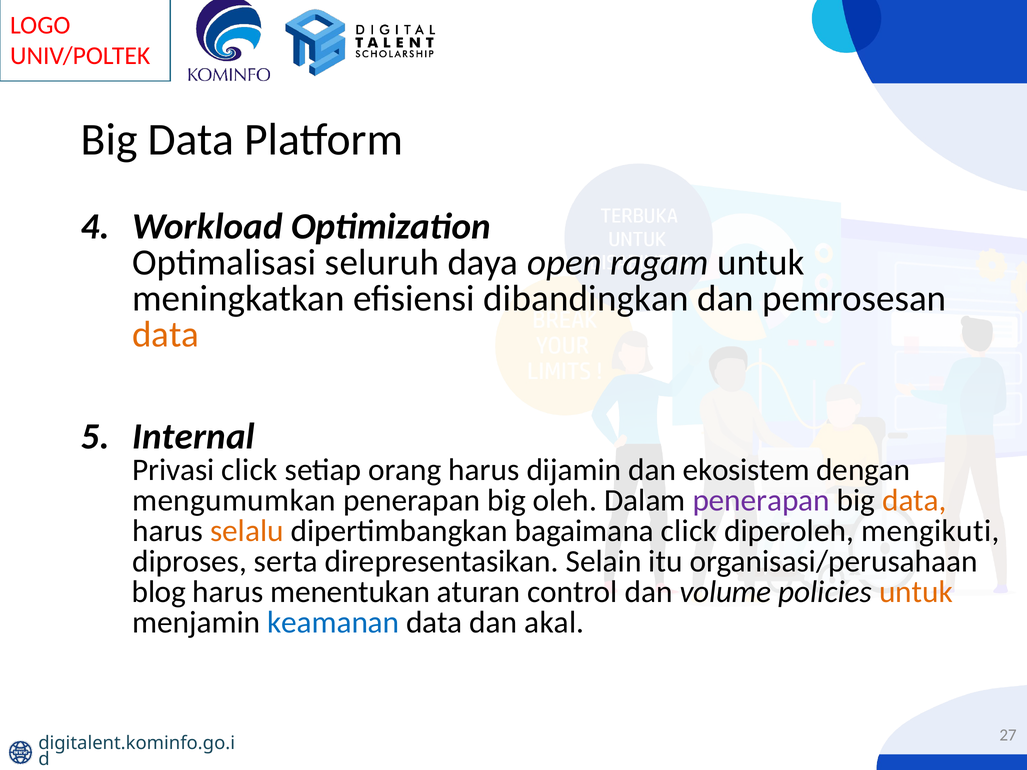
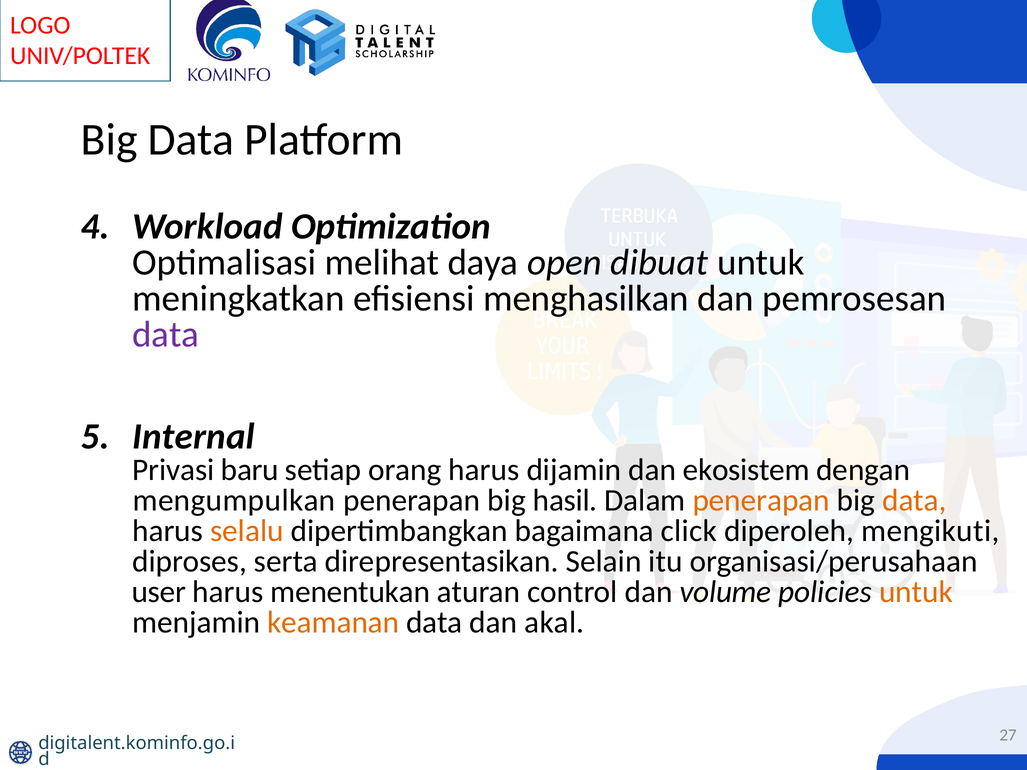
seluruh: seluruh -> melihat (382, 263)
ragam: ragam -> dibuat (659, 263)
dibandingkan: dibandingkan -> menghasilkan (586, 299)
data colour: orange -> purple (166, 335)
Privasi click: click -> baru (250, 470)
mengumumkan: mengumumkan -> mengumpulkan (234, 500)
oleh: oleh -> hasil (565, 500)
penerapan colour: purple -> orange (761, 500)
blog: blog -> user (159, 592)
keamanan colour: blue -> orange (333, 622)
